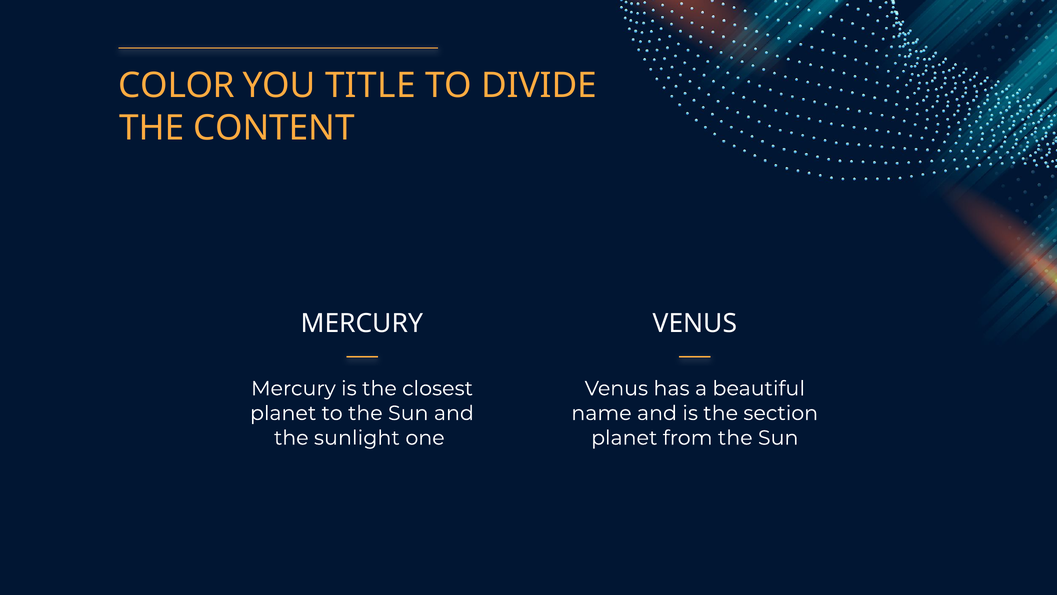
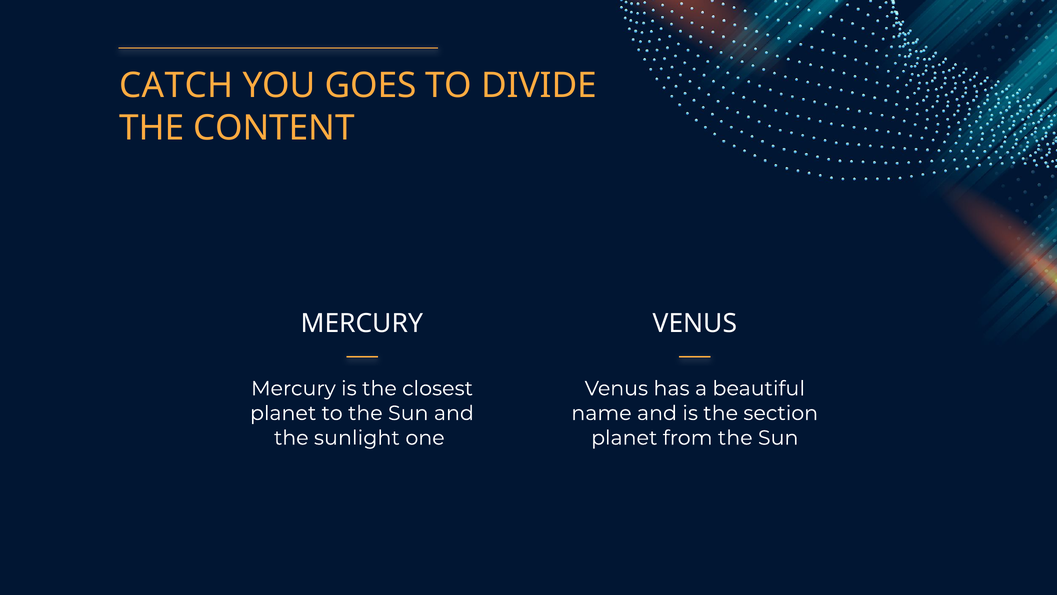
COLOR: COLOR -> CATCH (176, 86)
TITLE: TITLE -> GOES (371, 86)
